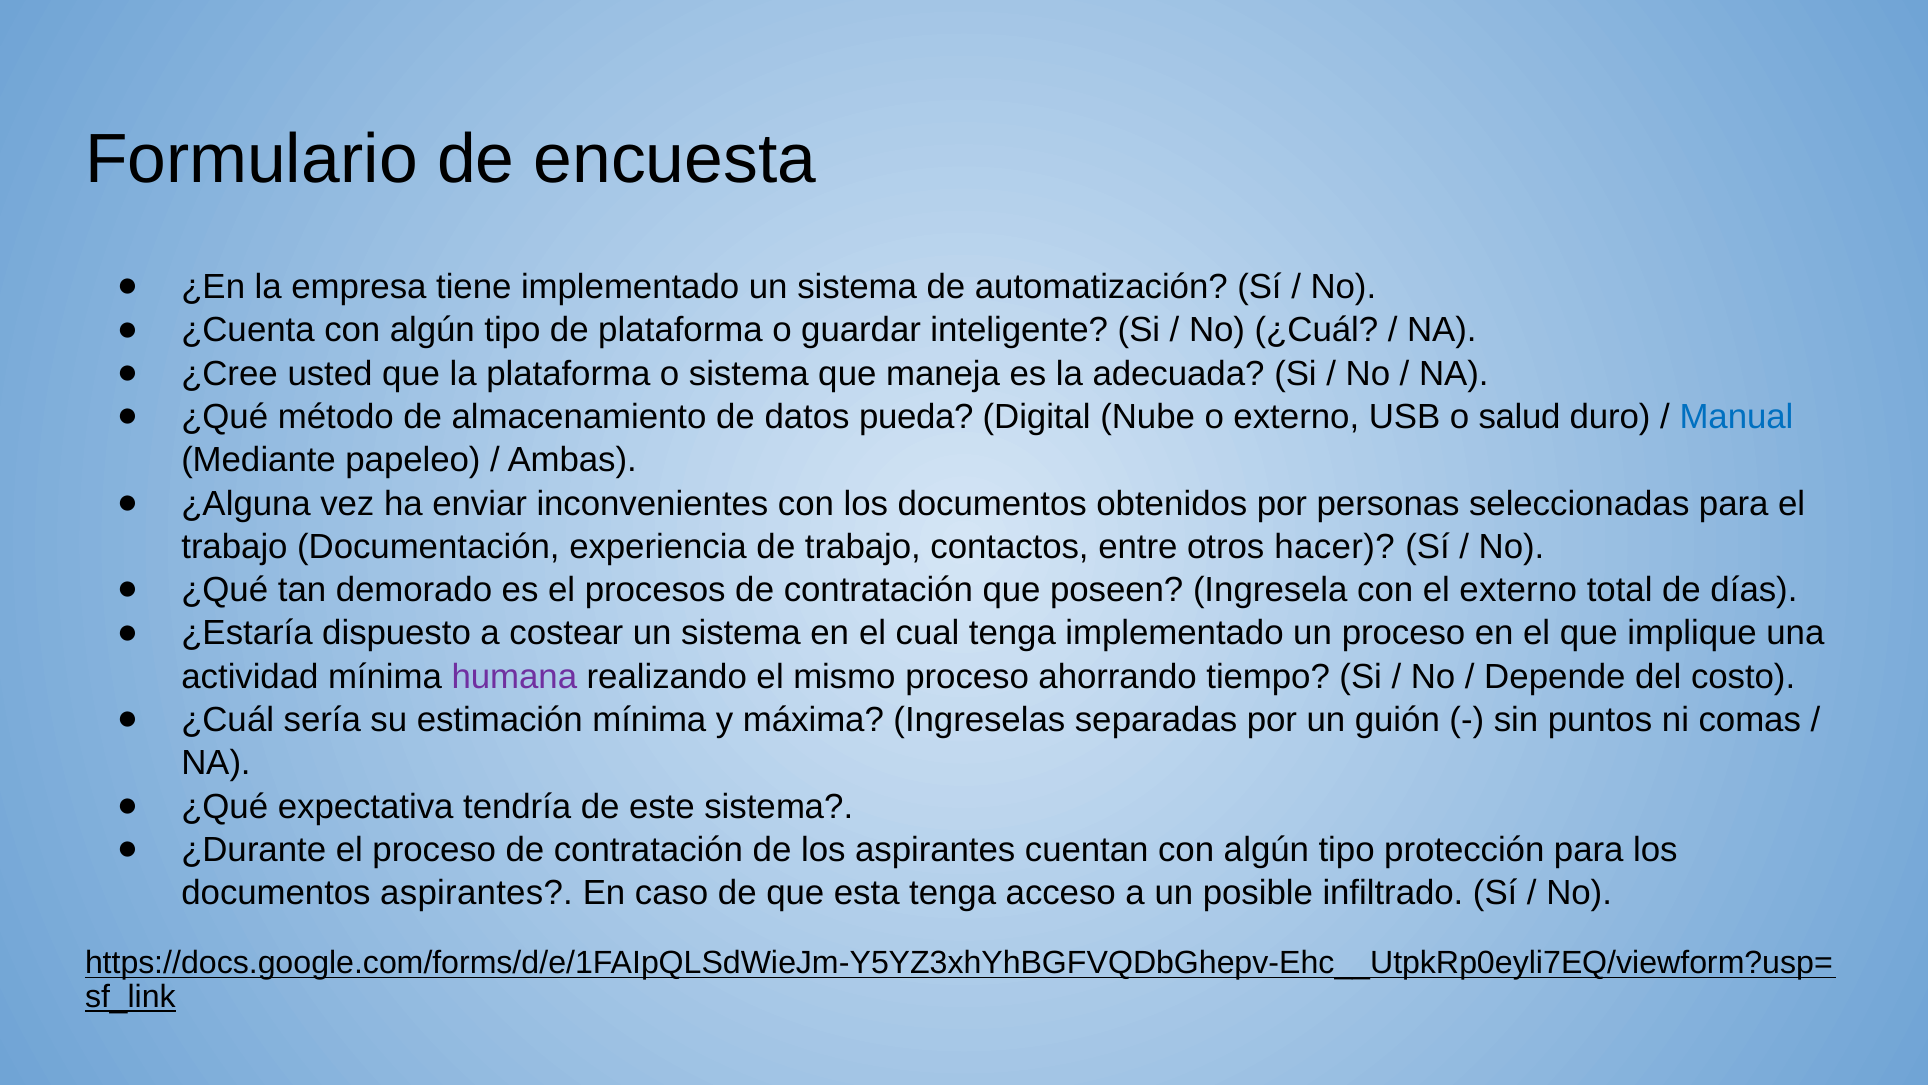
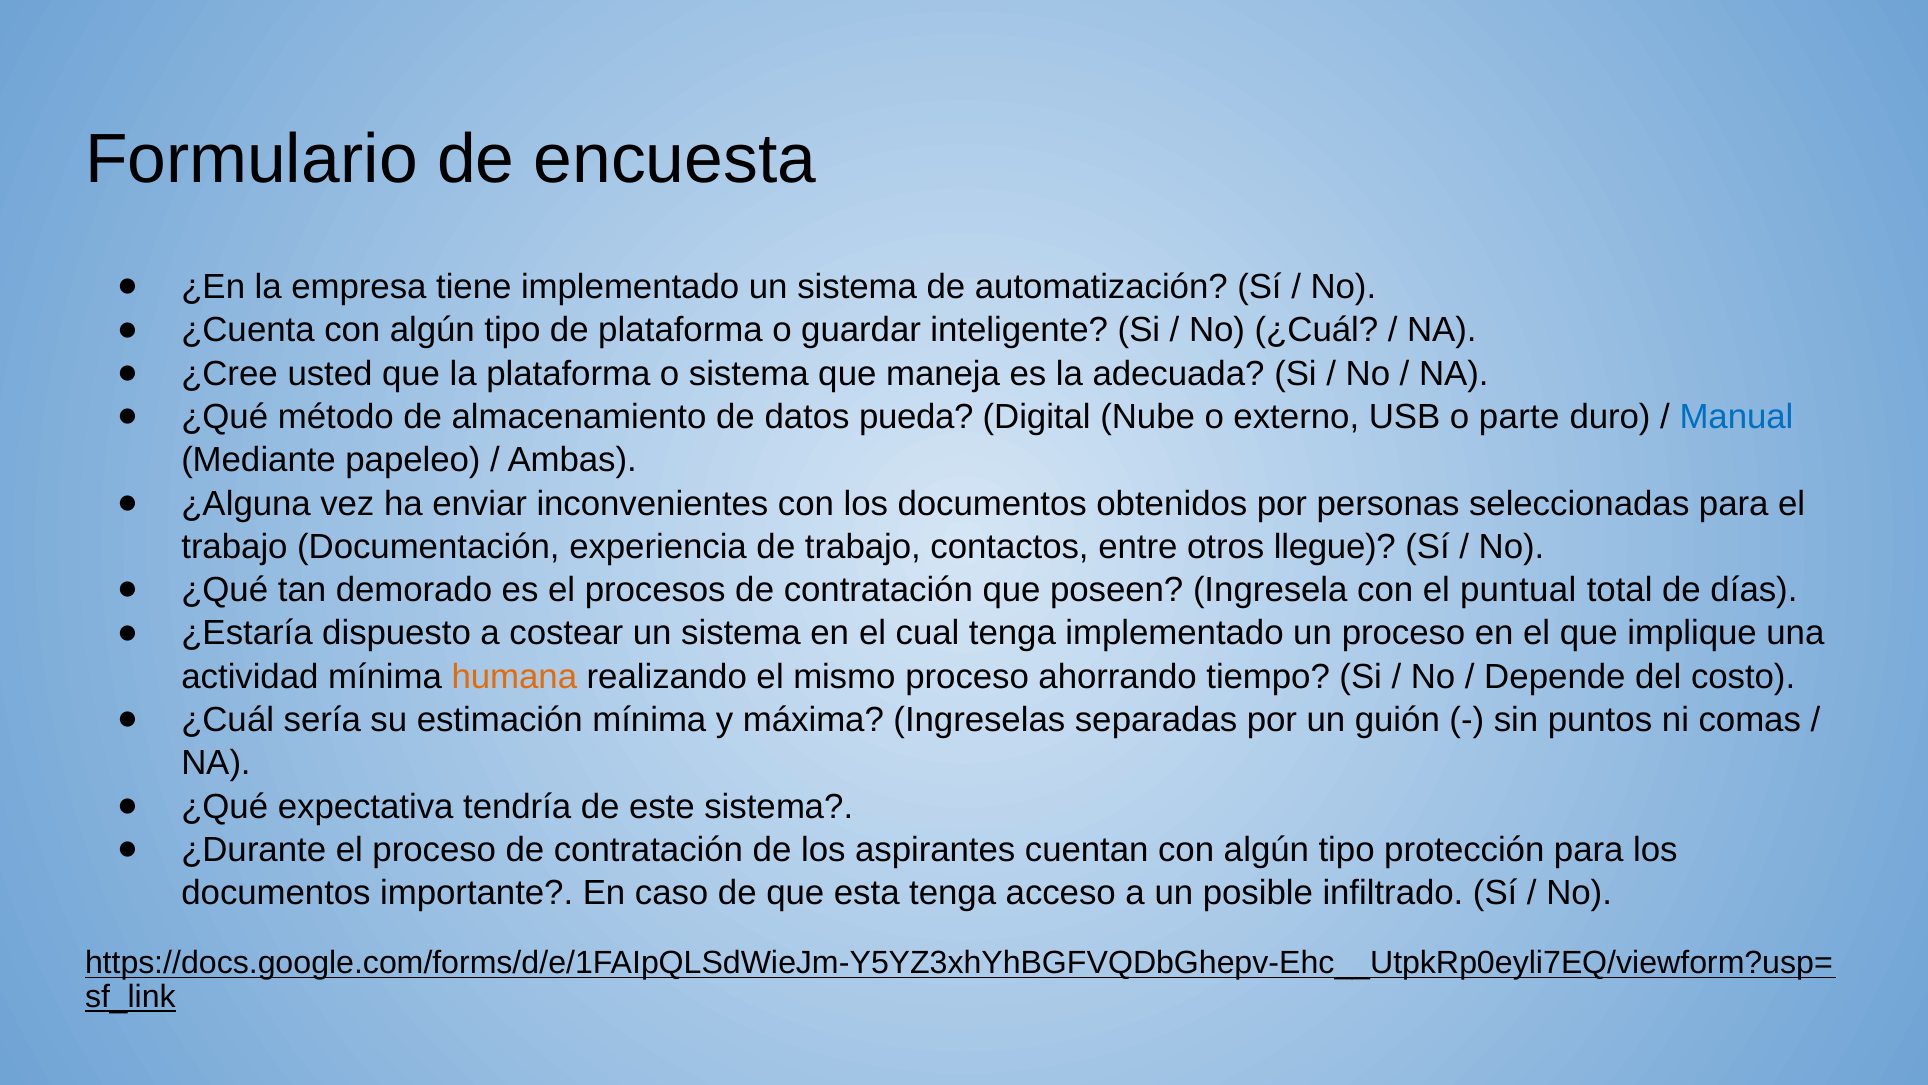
salud: salud -> parte (1519, 417)
hacer: hacer -> llegue (1335, 547)
el externo: externo -> puntual (1518, 590)
humana colour: purple -> orange (514, 676)
documentos aspirantes: aspirantes -> importante (477, 893)
